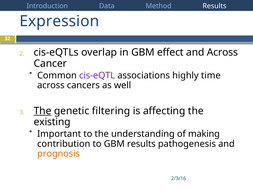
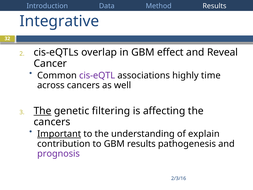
Expression: Expression -> Integrative (59, 21)
and Across: Across -> Reveal (222, 52)
existing: existing -> cancers (52, 122)
Important underline: none -> present (59, 134)
making: making -> explain (204, 134)
prognosis colour: orange -> purple (58, 153)
